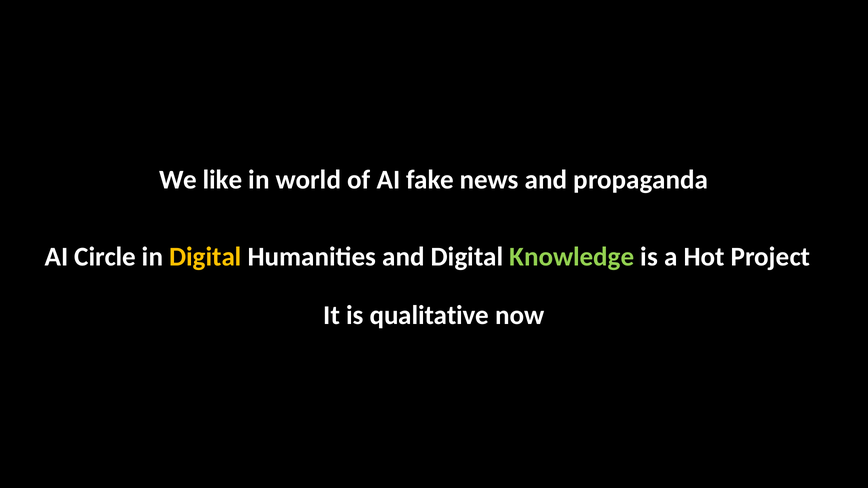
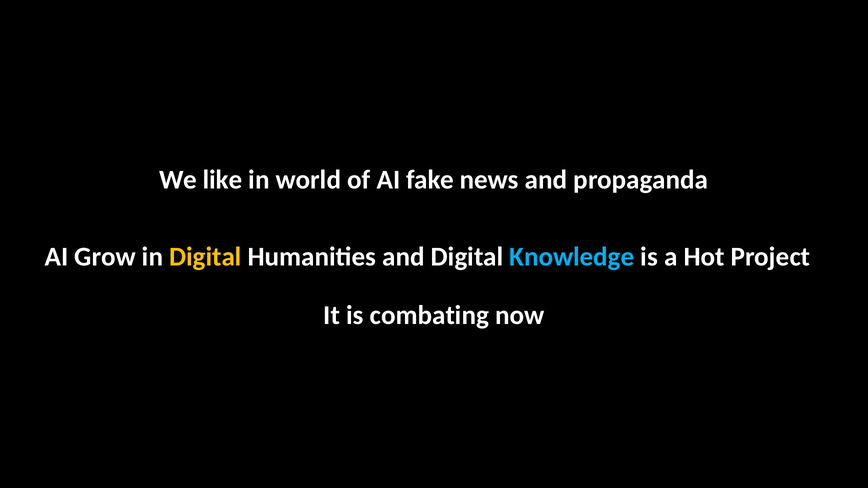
Circle: Circle -> Grow (105, 257)
Knowledge colour: light green -> light blue (572, 257)
qualitative: qualitative -> combating (429, 315)
